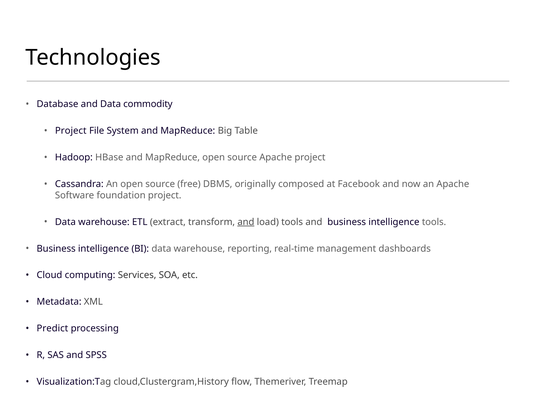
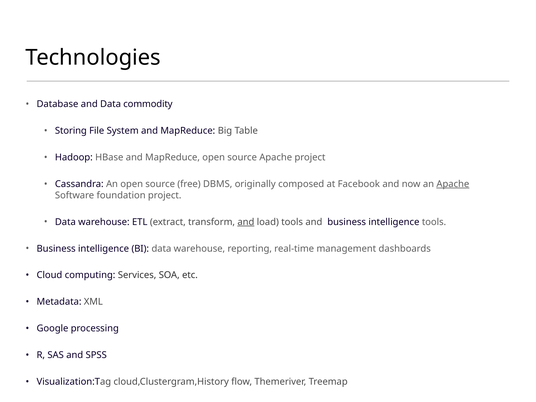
Project: Project -> Storing (71, 131)
Apache underline: none -> present (453, 184)
Predict: Predict -> Google (52, 328)
